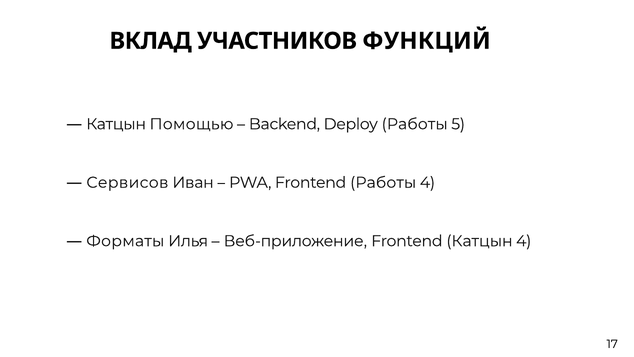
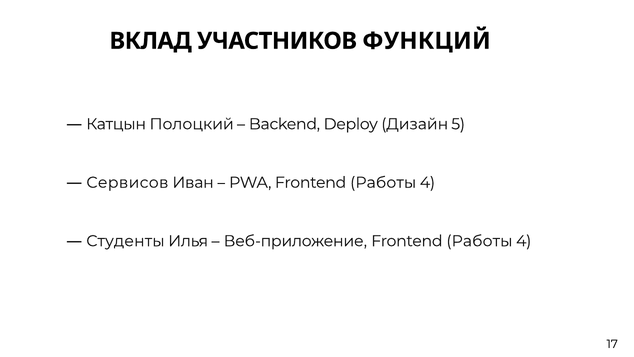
Помощью: Помощью -> Полоцкий (192, 124)
Deploy Работы: Работы -> Дизайн (415, 124)
Форматы: Форматы -> Студенты (125, 241)
Веб-приложение Frontend Катцын: Катцын -> Работы (479, 241)
